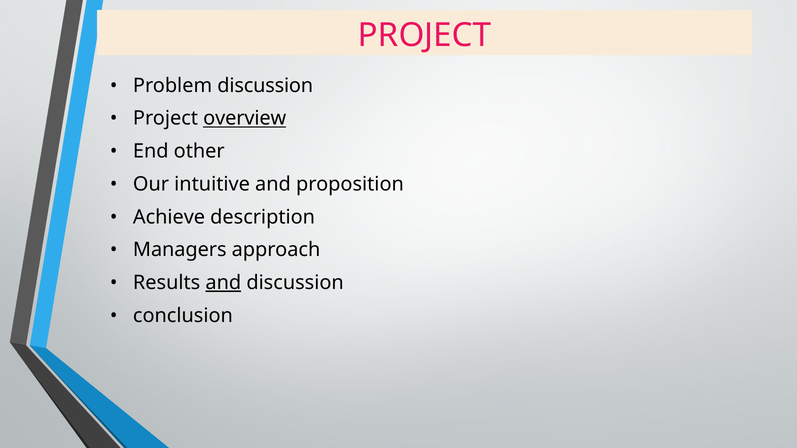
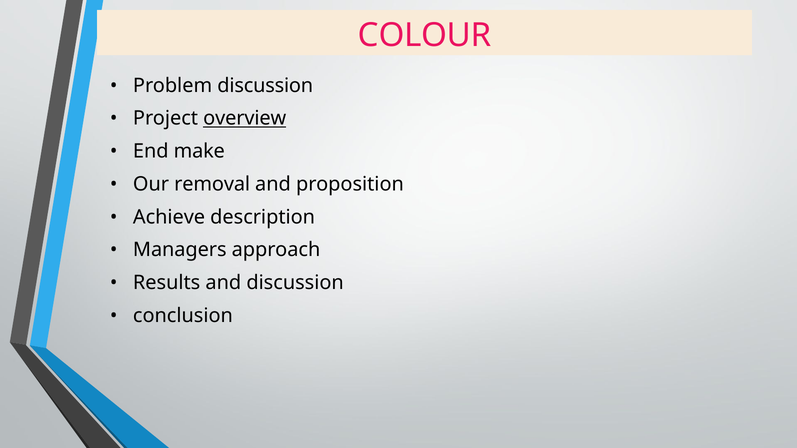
PROJECT: PROJECT -> COLOUR (425, 35)
other: other -> make (199, 151)
intuitive: intuitive -> removal (212, 184)
and underline: present -> none (223, 283)
